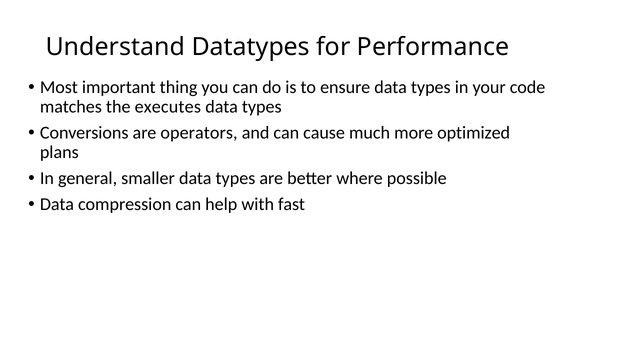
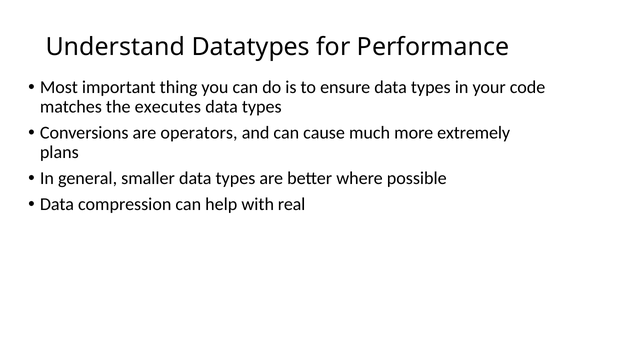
optimized: optimized -> extremely (474, 133)
fast: fast -> real (292, 204)
